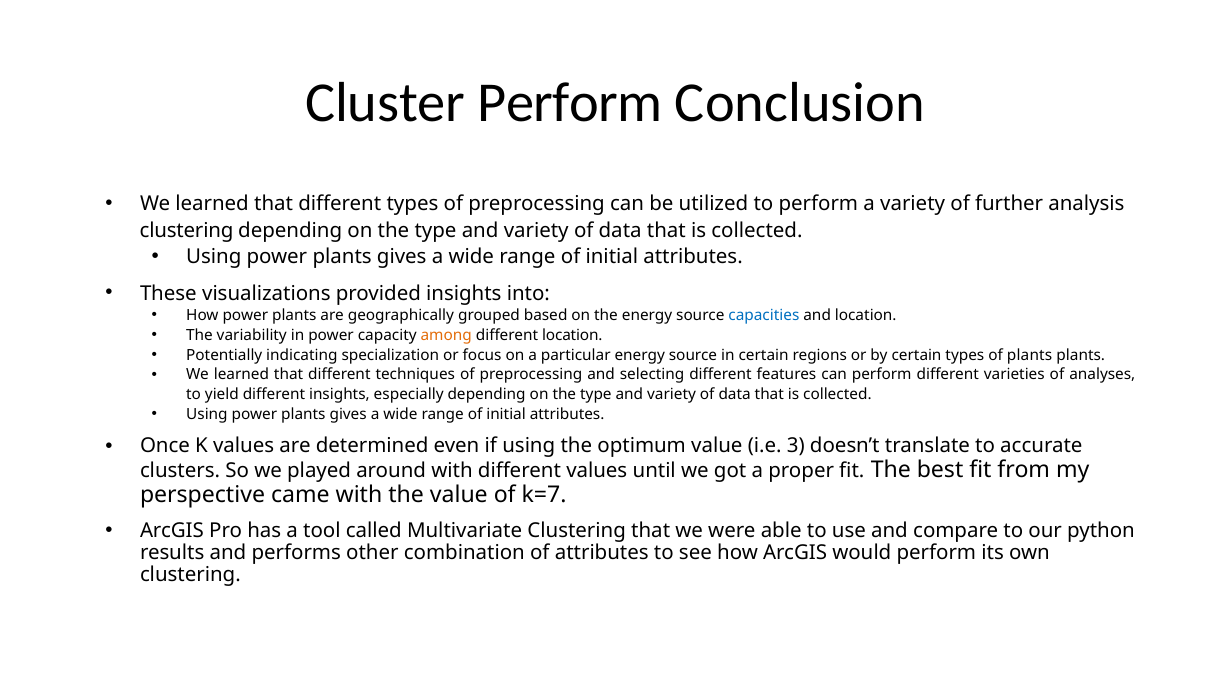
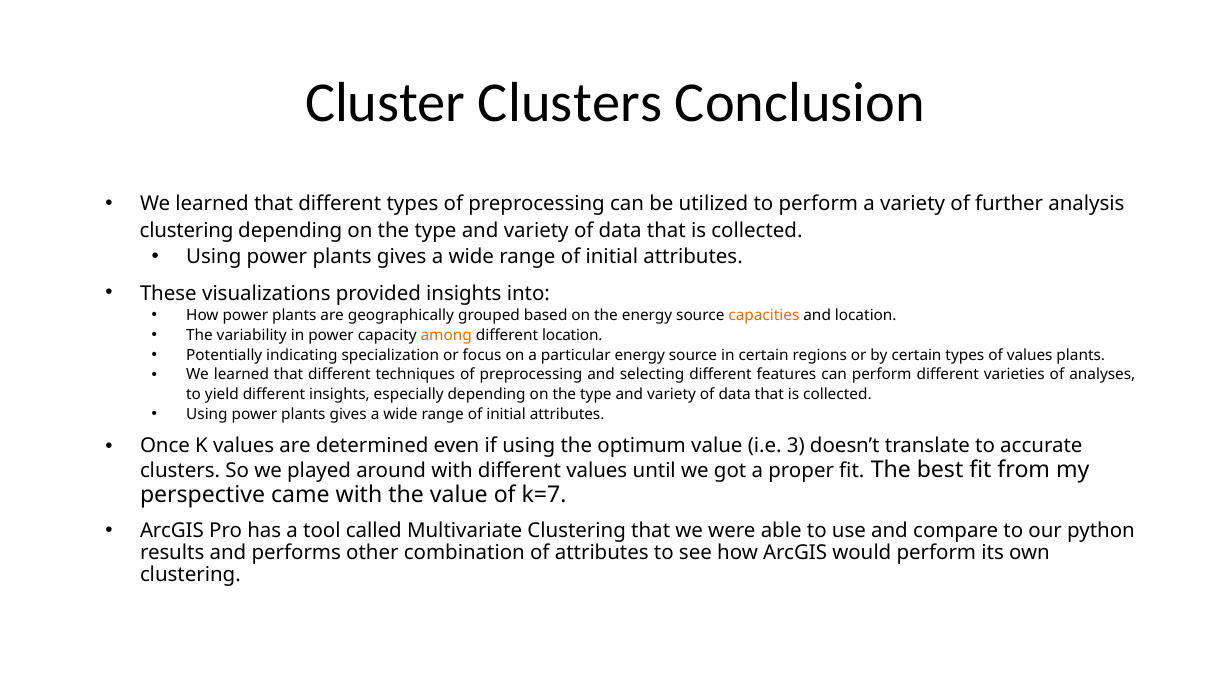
Cluster Perform: Perform -> Clusters (570, 103)
capacities colour: blue -> orange (764, 316)
of plants: plants -> values (1030, 355)
